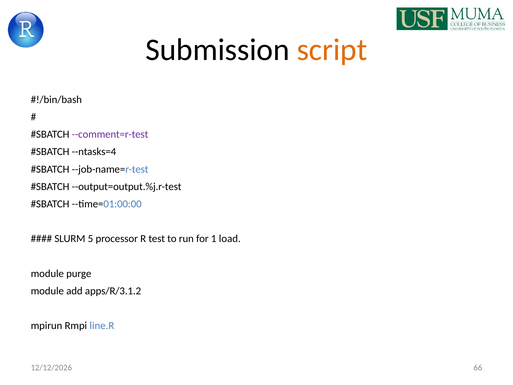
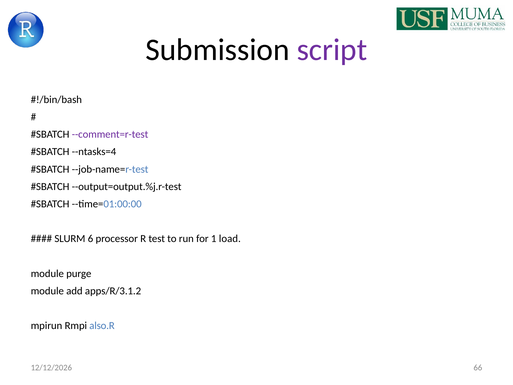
script colour: orange -> purple (332, 50)
5: 5 -> 6 (90, 239)
line.R: line.R -> also.R (102, 326)
